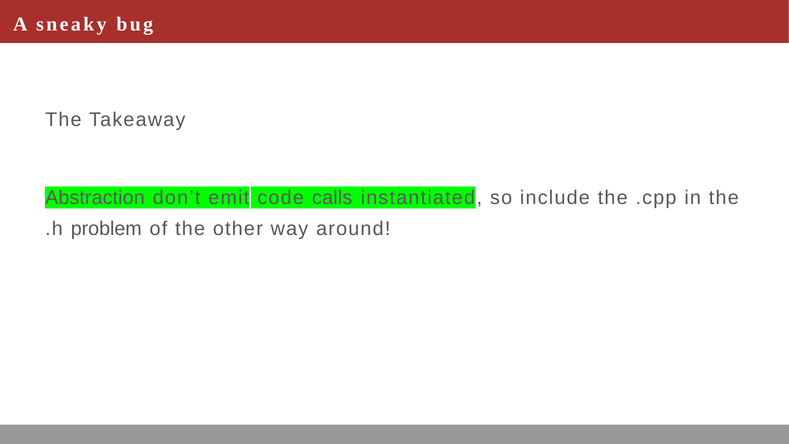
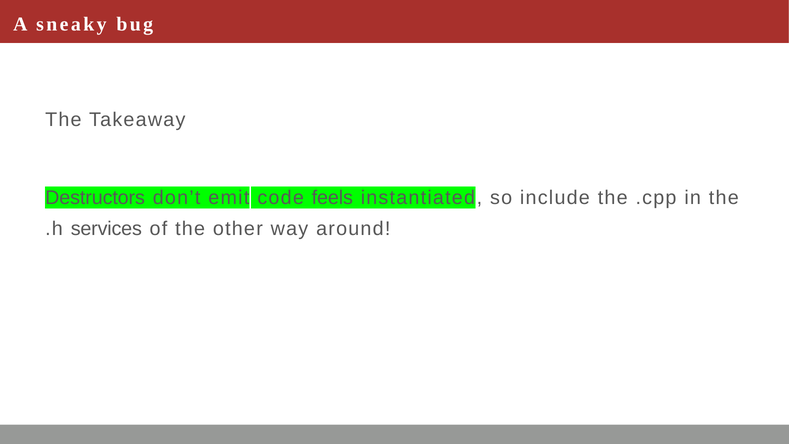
Abstraction: Abstraction -> Destructors (95, 198)
calls: calls -> feels (332, 198)
problem: problem -> services (106, 228)
